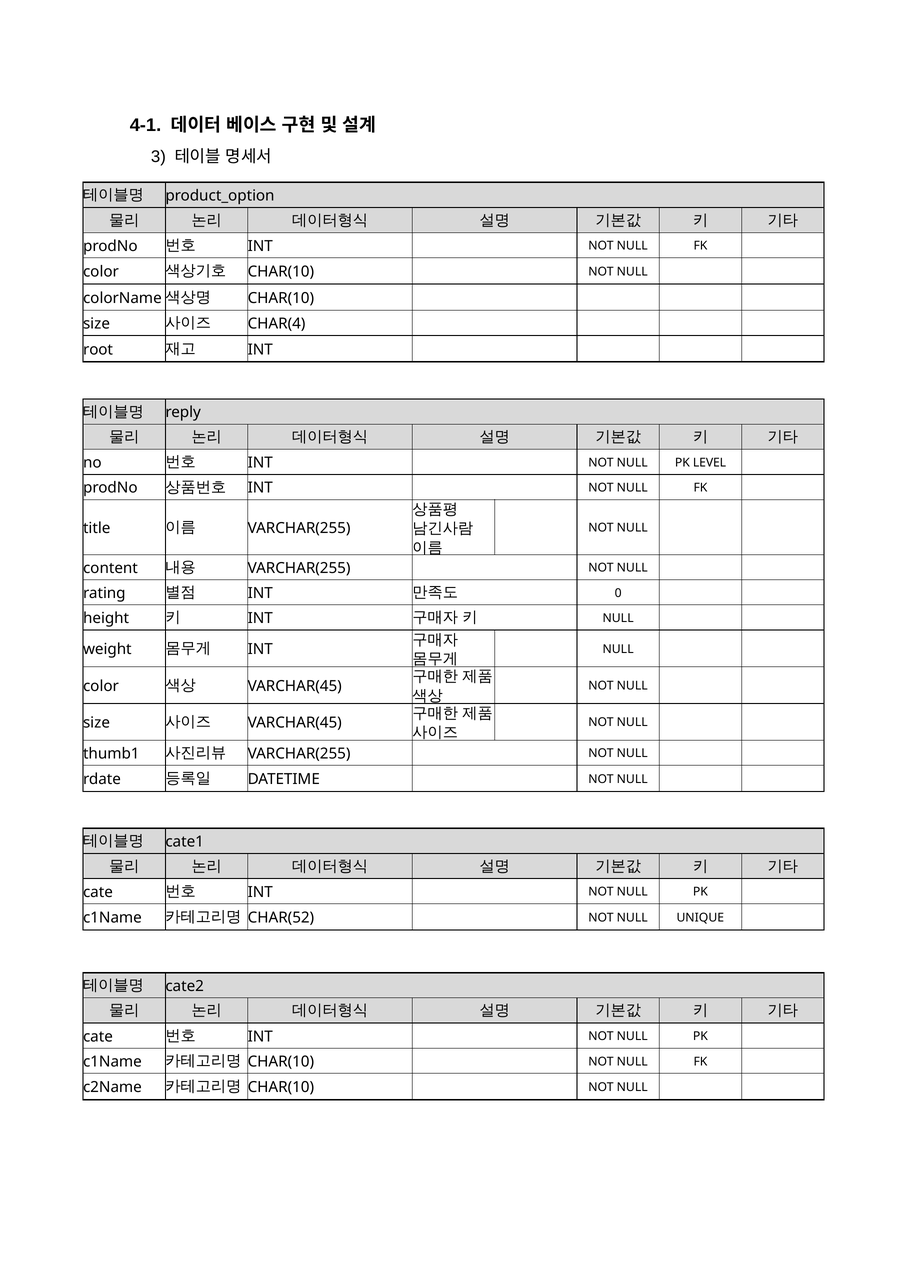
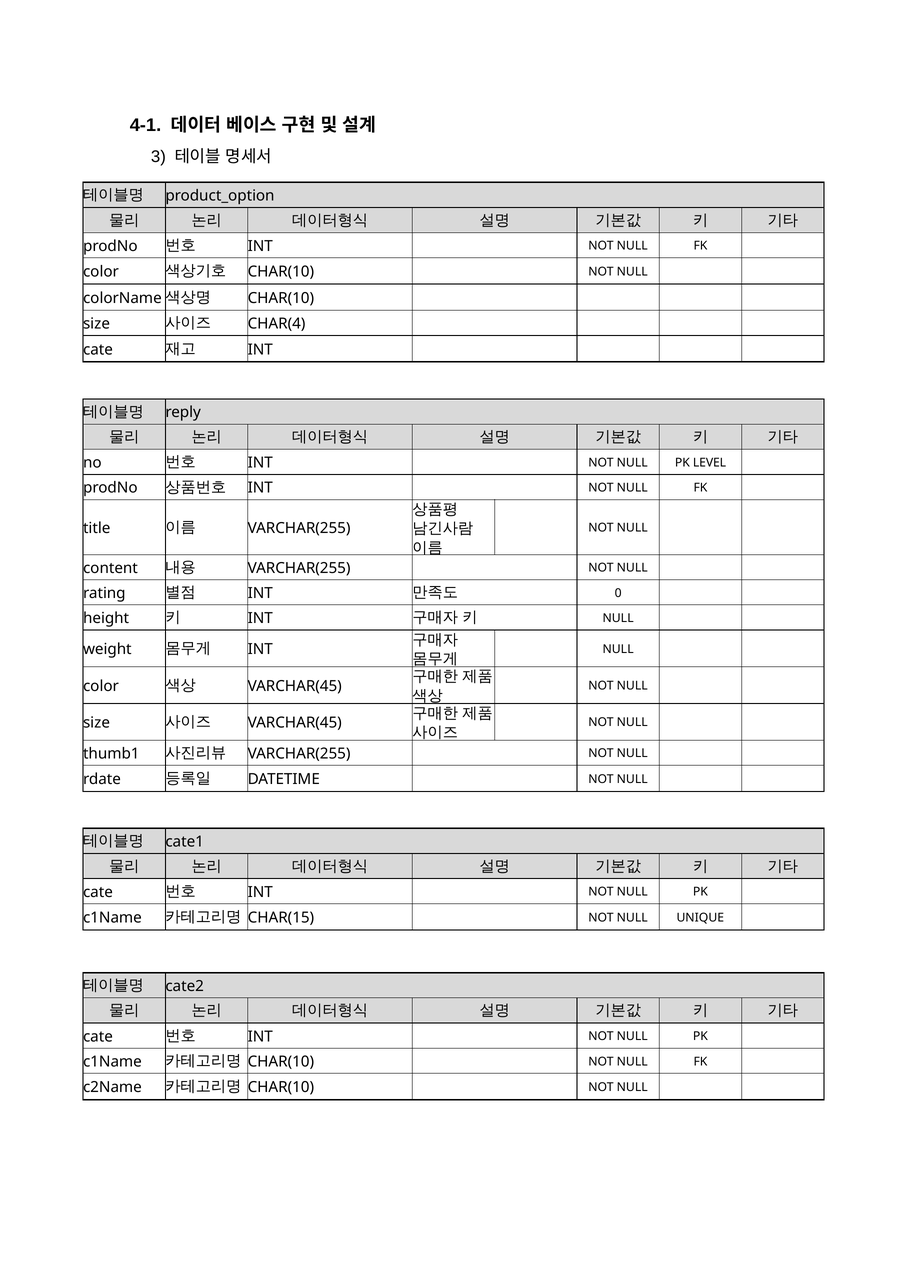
root: root -> cate (98, 350)
CHAR(52: CHAR(52 -> CHAR(15 (281, 918)
